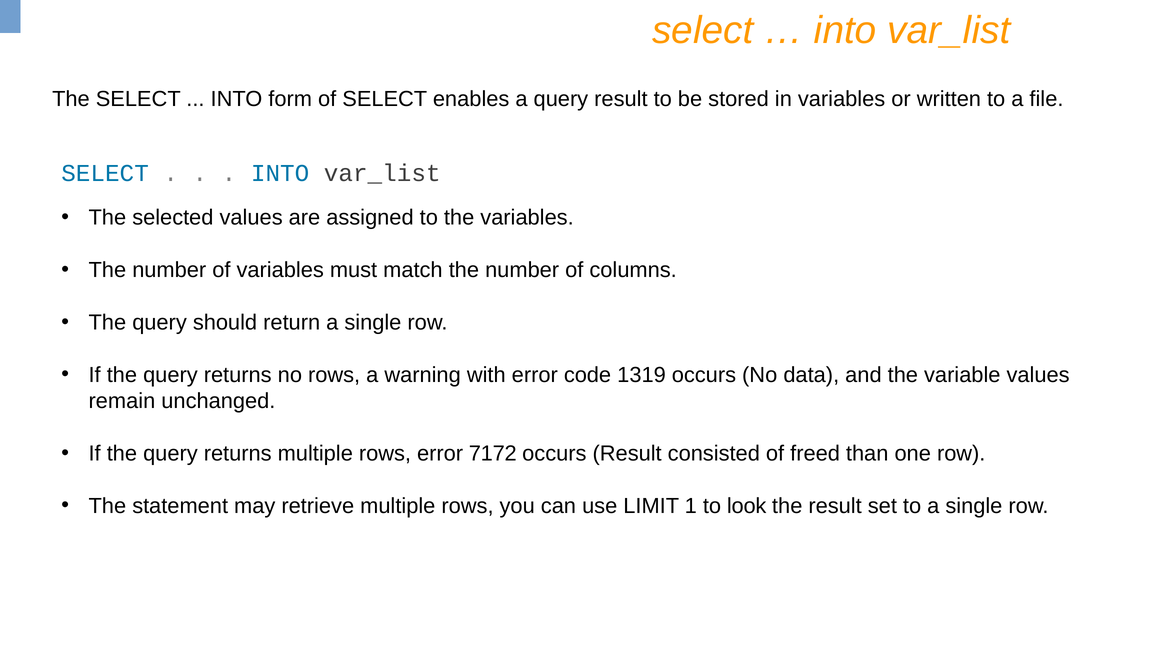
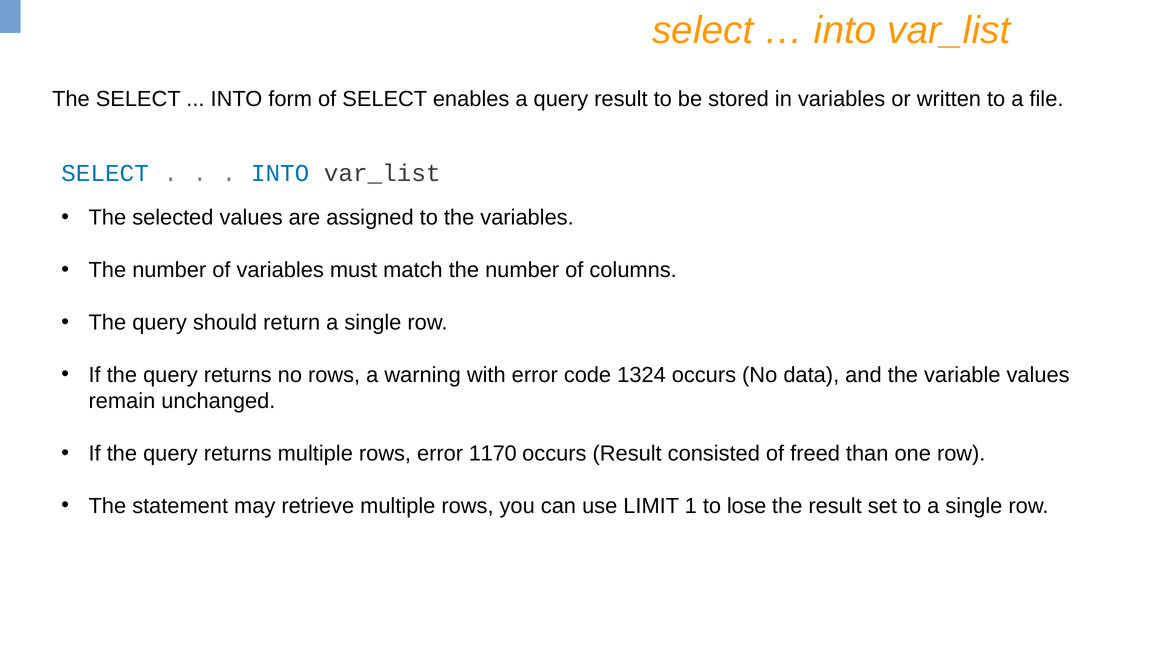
1319: 1319 -> 1324 (642, 375)
7172: 7172 -> 1170 (493, 454)
look: look -> lose (747, 506)
